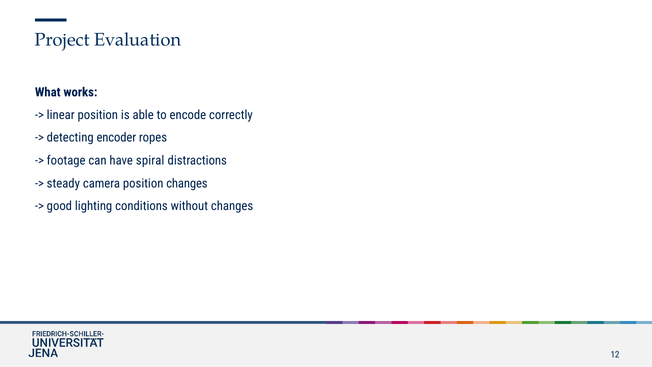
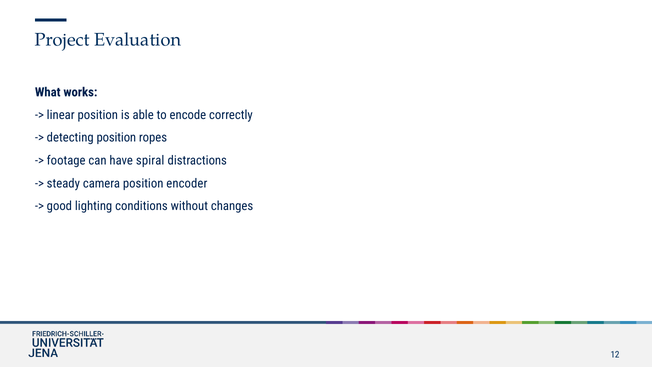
detecting encoder: encoder -> position (116, 138)
position changes: changes -> encoder (187, 183)
